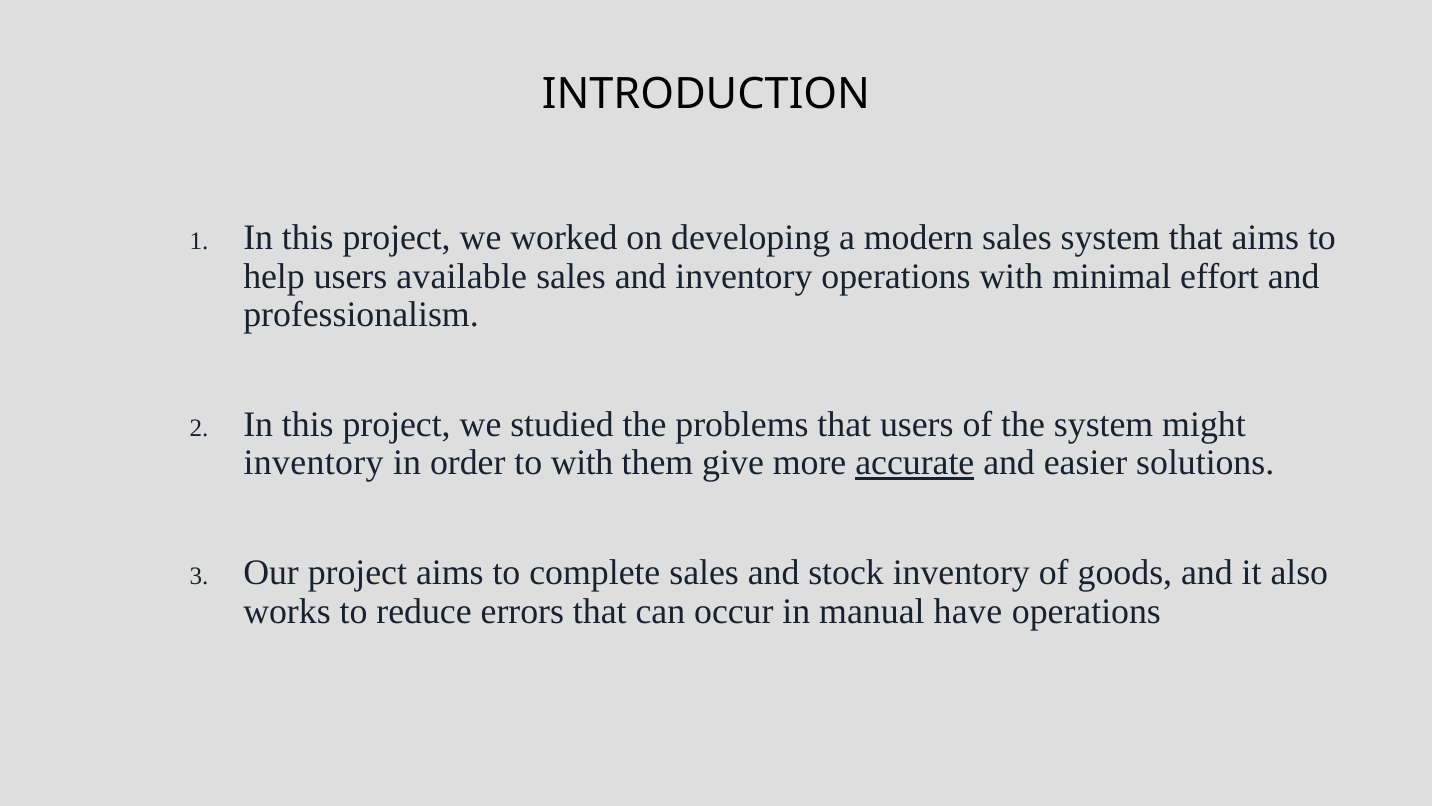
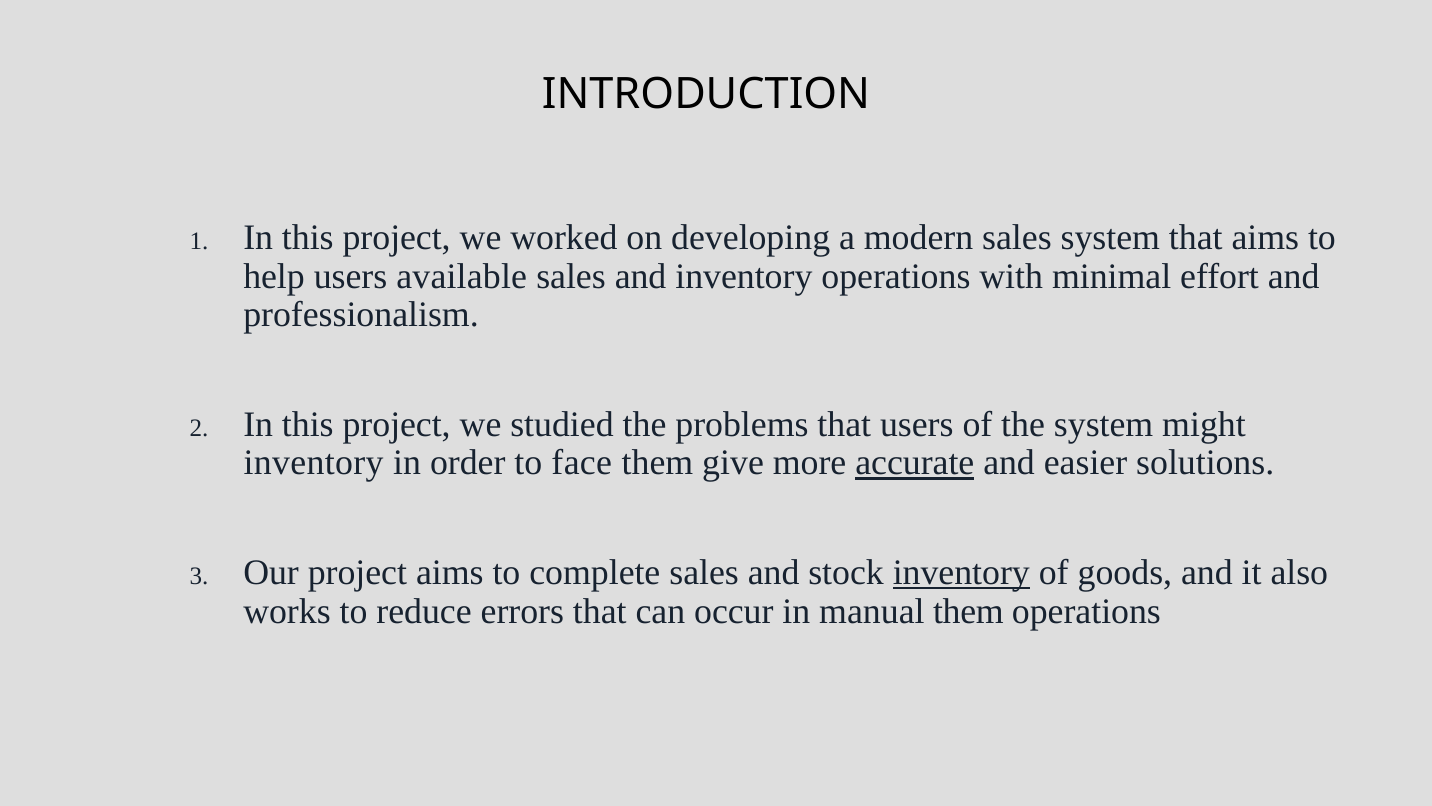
to with: with -> face (582, 463)
inventory underline: none -> present (961, 572)
manual have: have -> them (968, 611)
